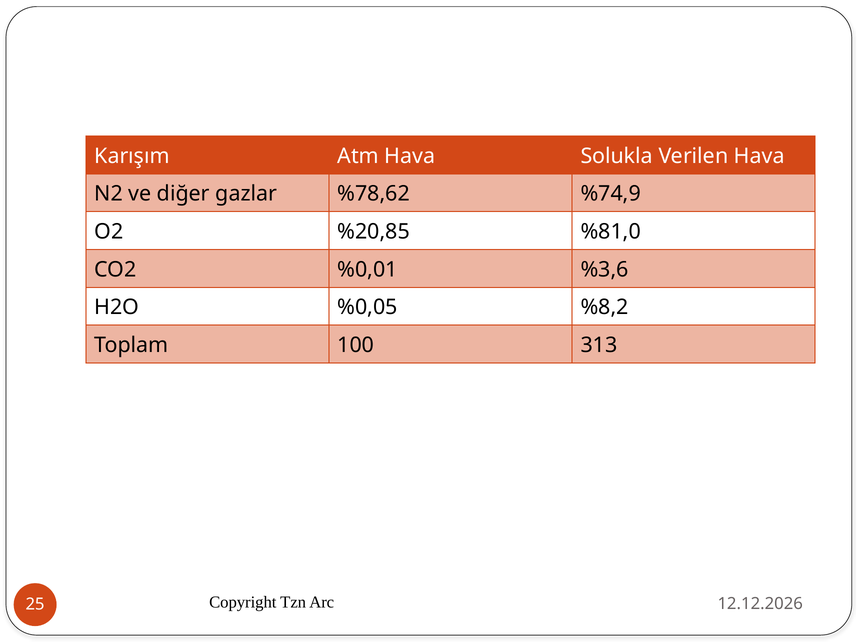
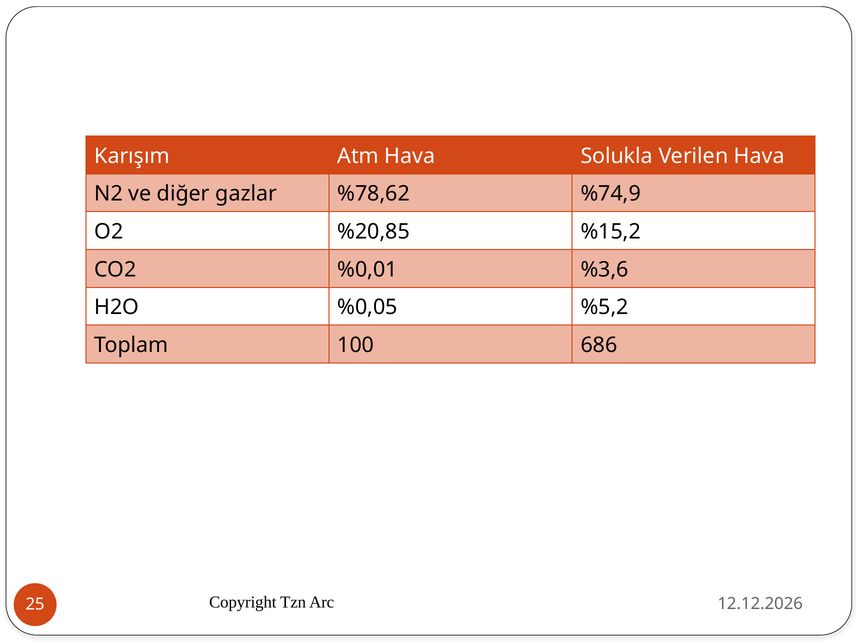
%81,0: %81,0 -> %15,2 (611, 232)
%8,2: %8,2 -> %5,2 (605, 307)
313: 313 -> 686 (599, 345)
